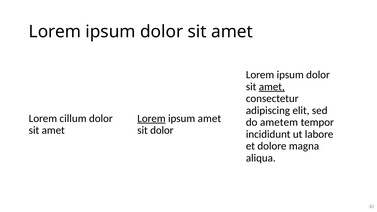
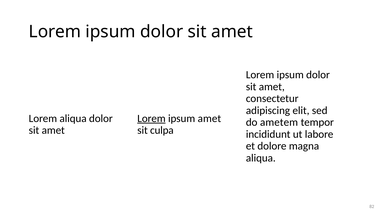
amet underline: present -> none (272, 87)
Lorem cillum: cillum -> aliqua (73, 118)
sit dolor: dolor -> culpa (162, 130)
